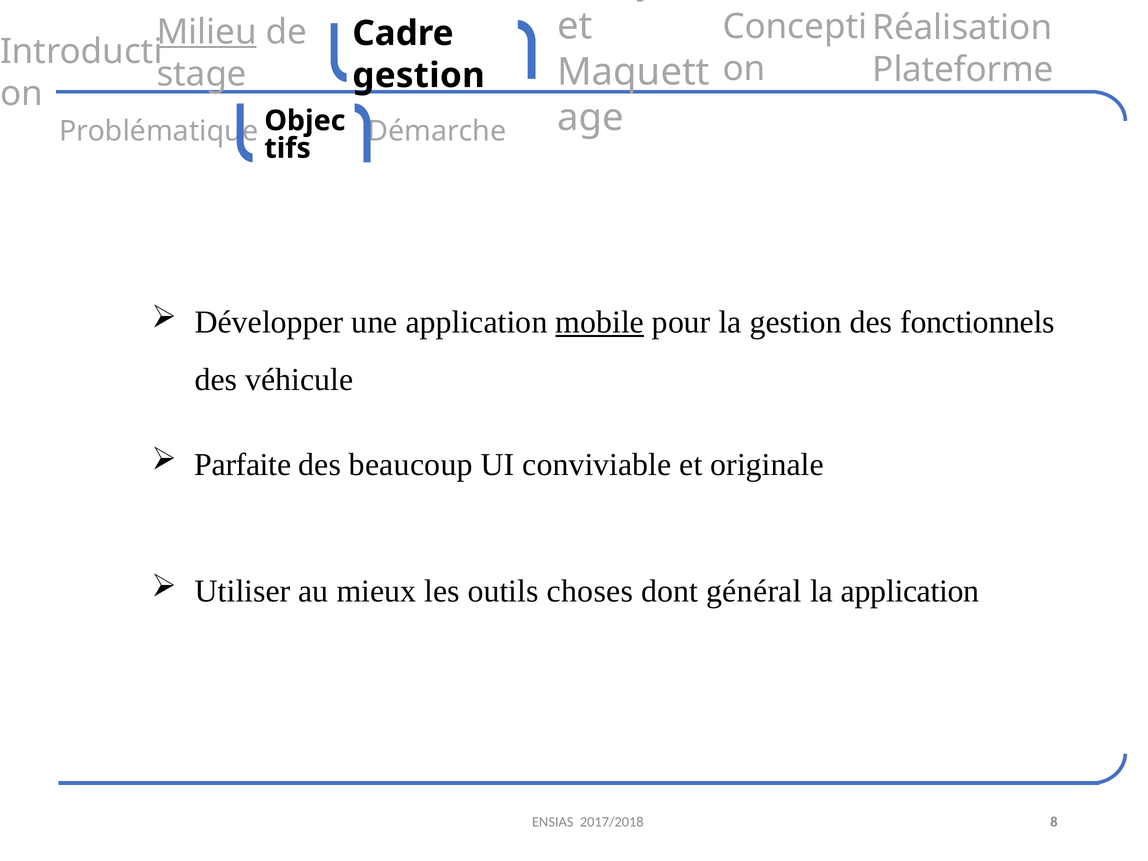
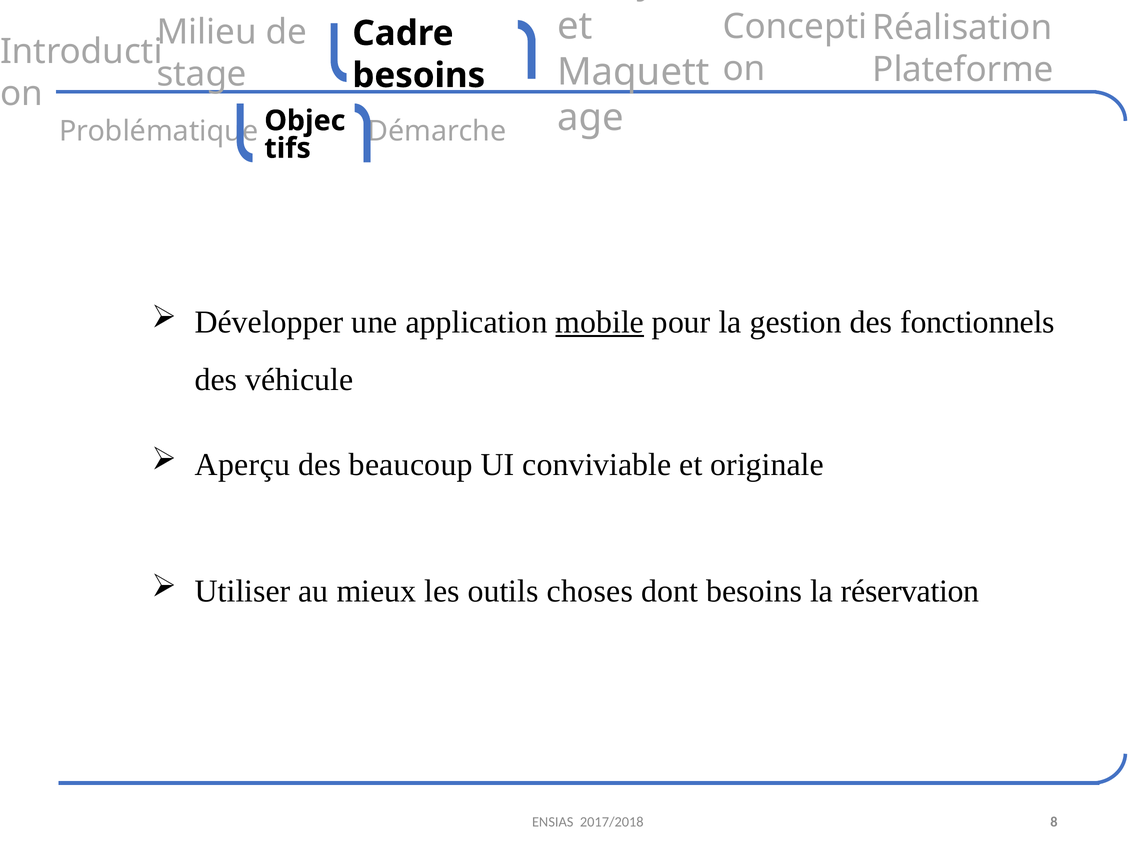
Milieu underline: present -> none (207, 32)
gestion: gestion -> besoins (419, 75)
Parfaite: Parfaite -> Aperçu (242, 464)
dont général: général -> besoins (754, 591)
la application: application -> réservation (910, 591)
